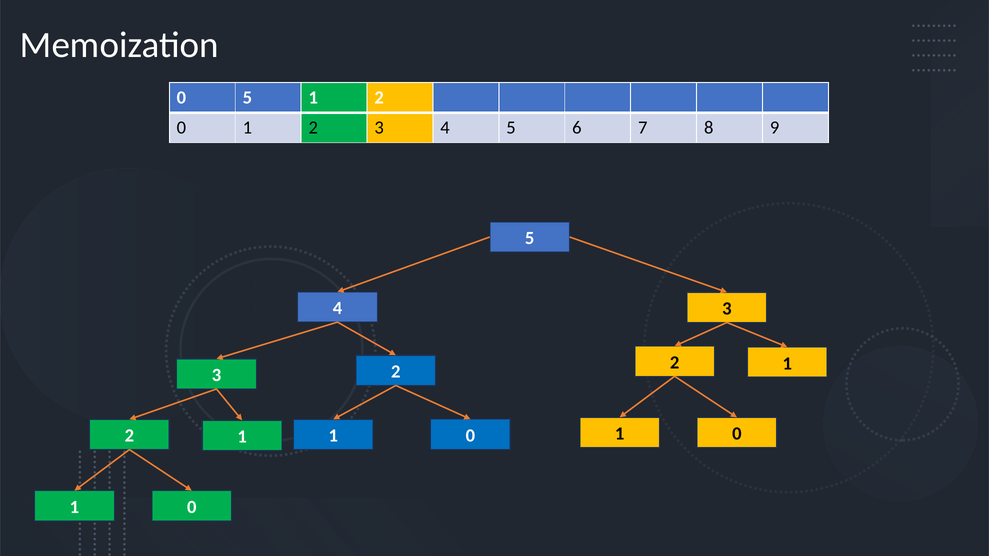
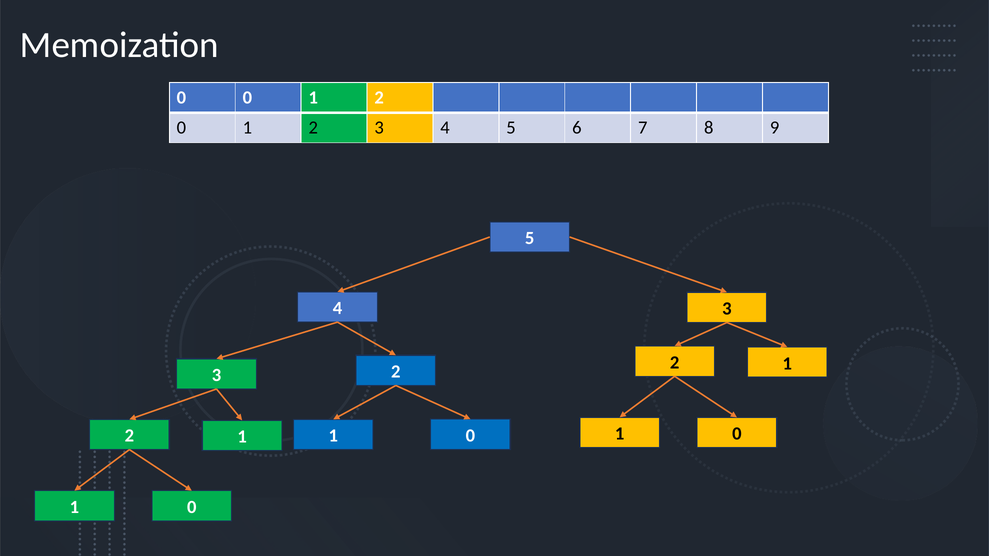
0 5: 5 -> 0 (247, 98)
